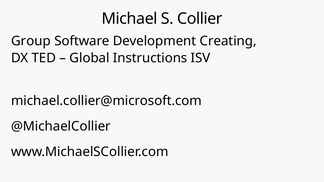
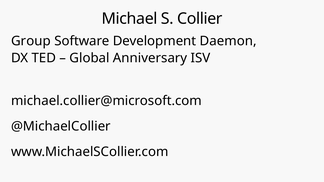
Creating: Creating -> Daemon (228, 41)
Instructions: Instructions -> Anniversary (150, 58)
